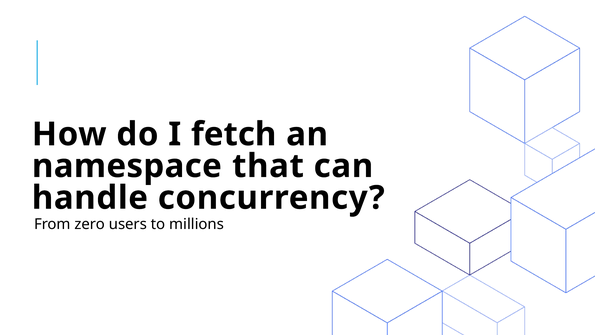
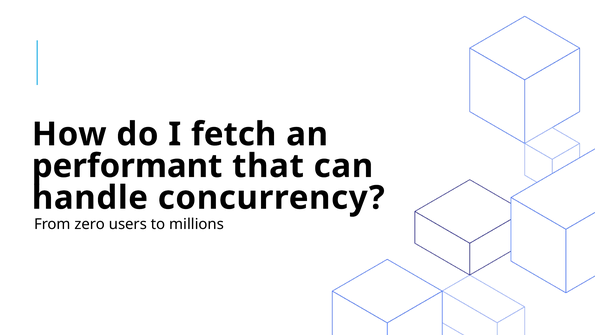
namespace: namespace -> performant (127, 166)
